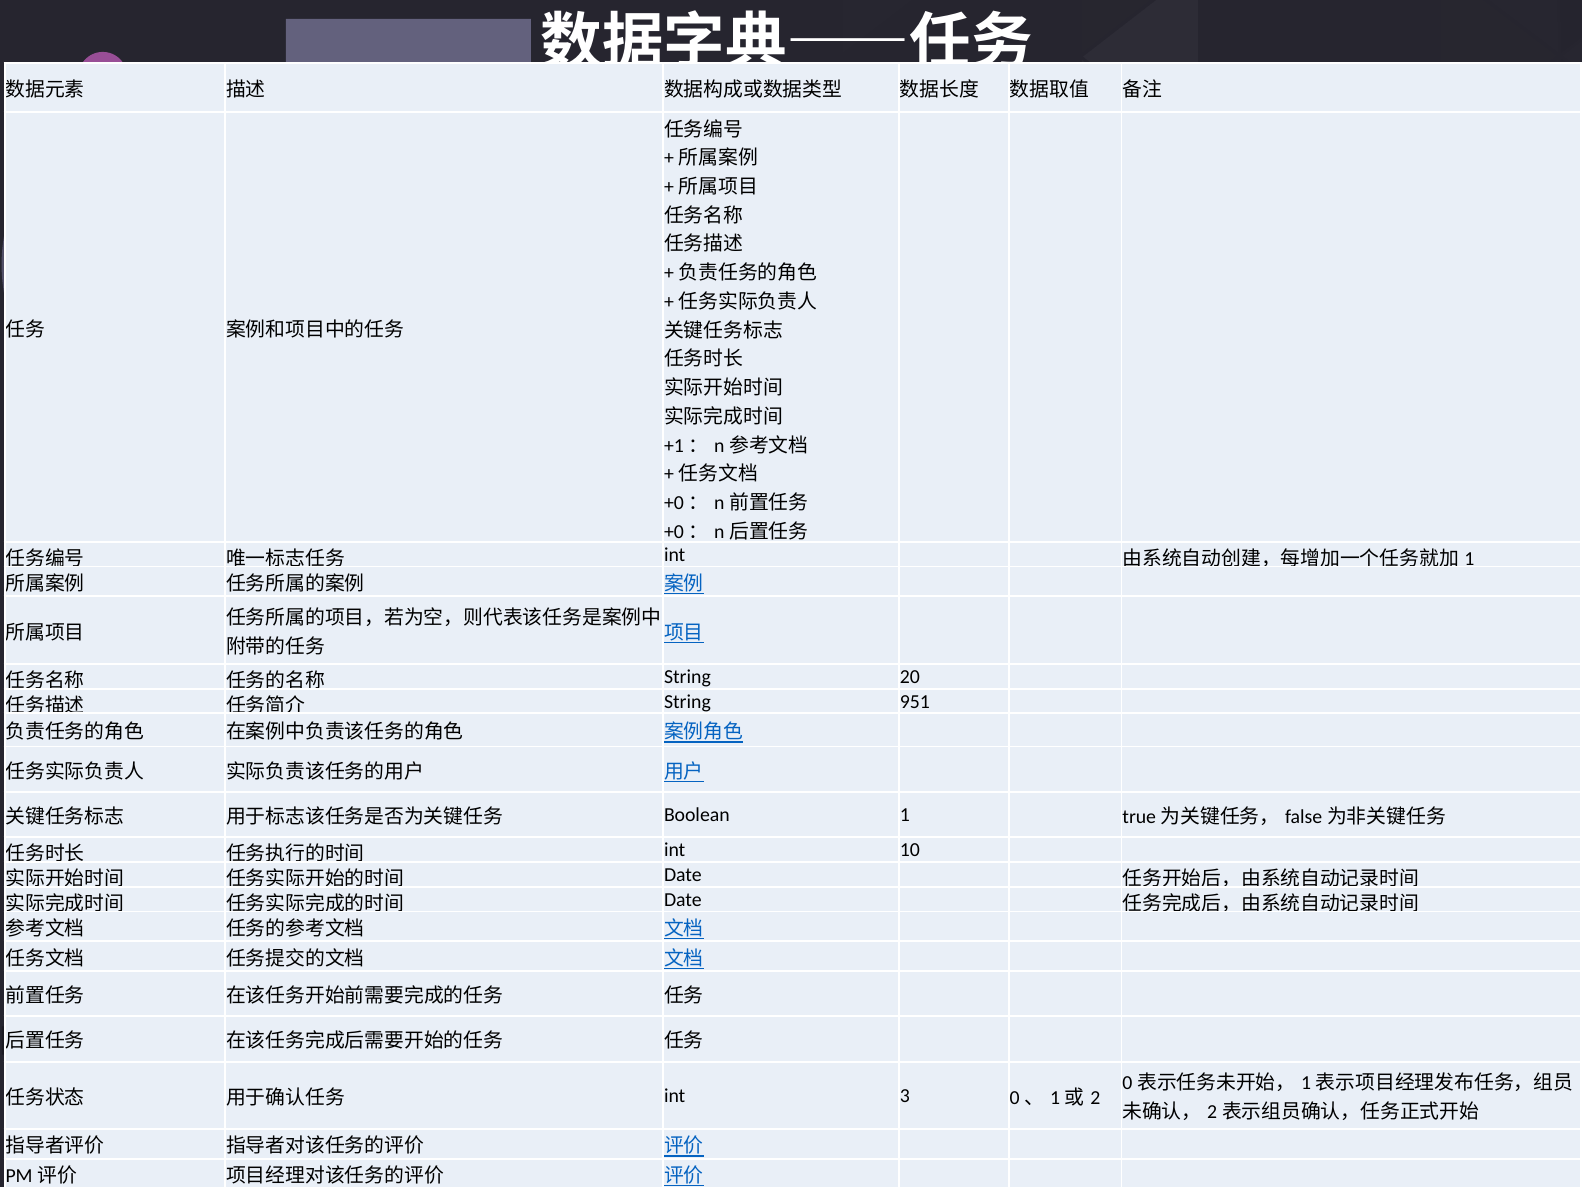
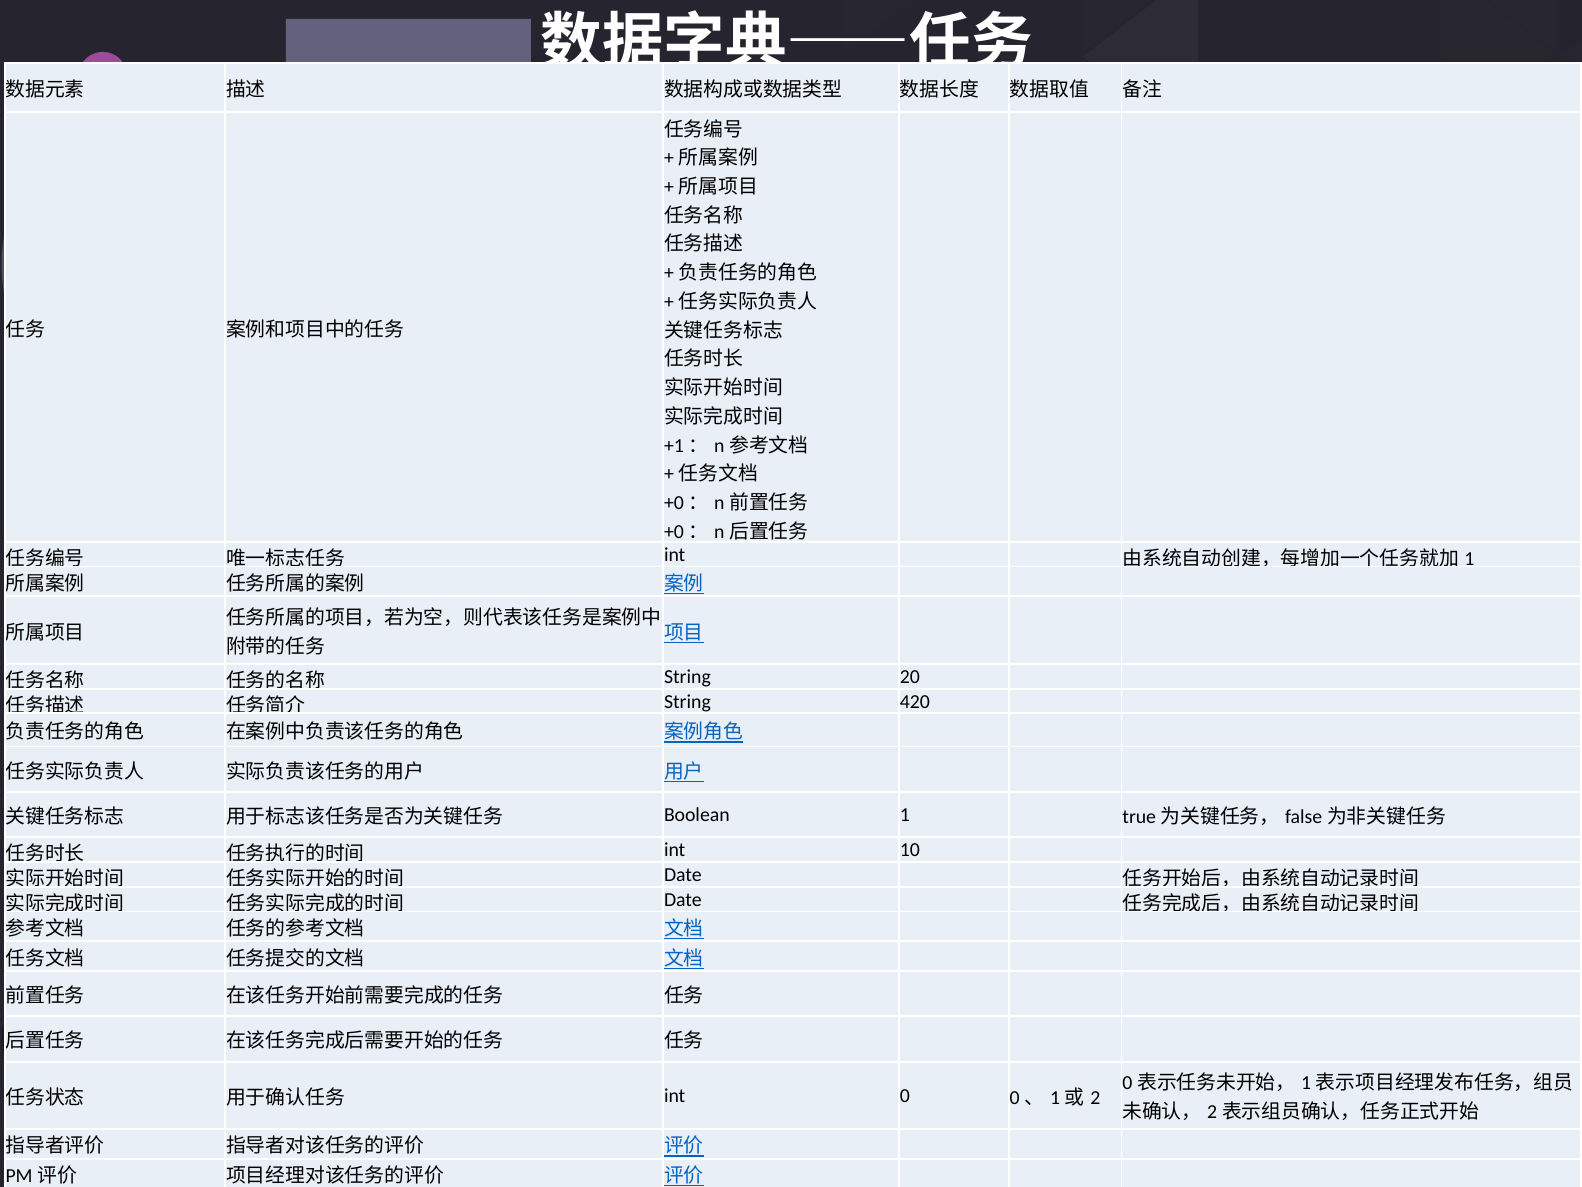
951: 951 -> 420 (915, 701)
3: 3 -> 0 (905, 1096)
